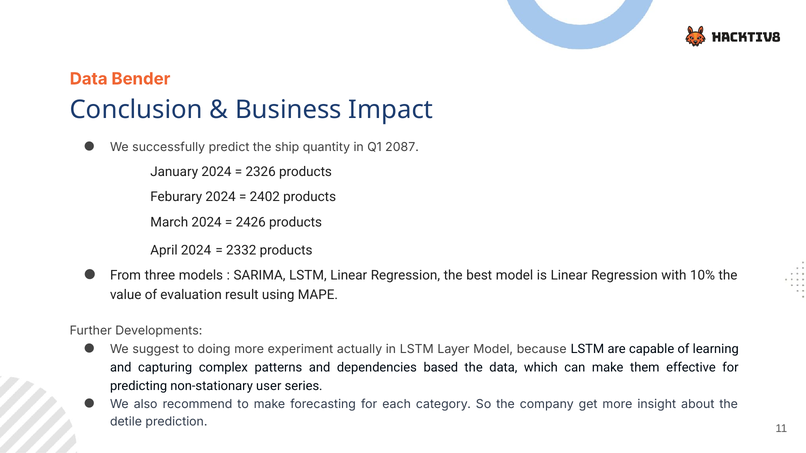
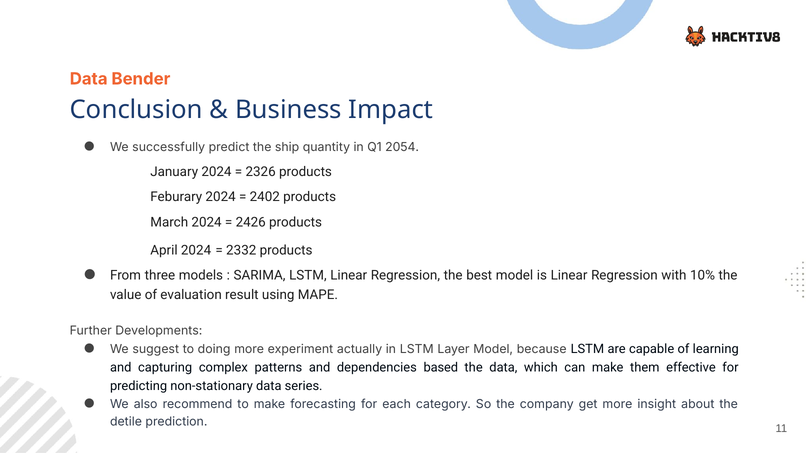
2087: 2087 -> 2054 (402, 147)
non-stationary user: user -> data (269, 386)
